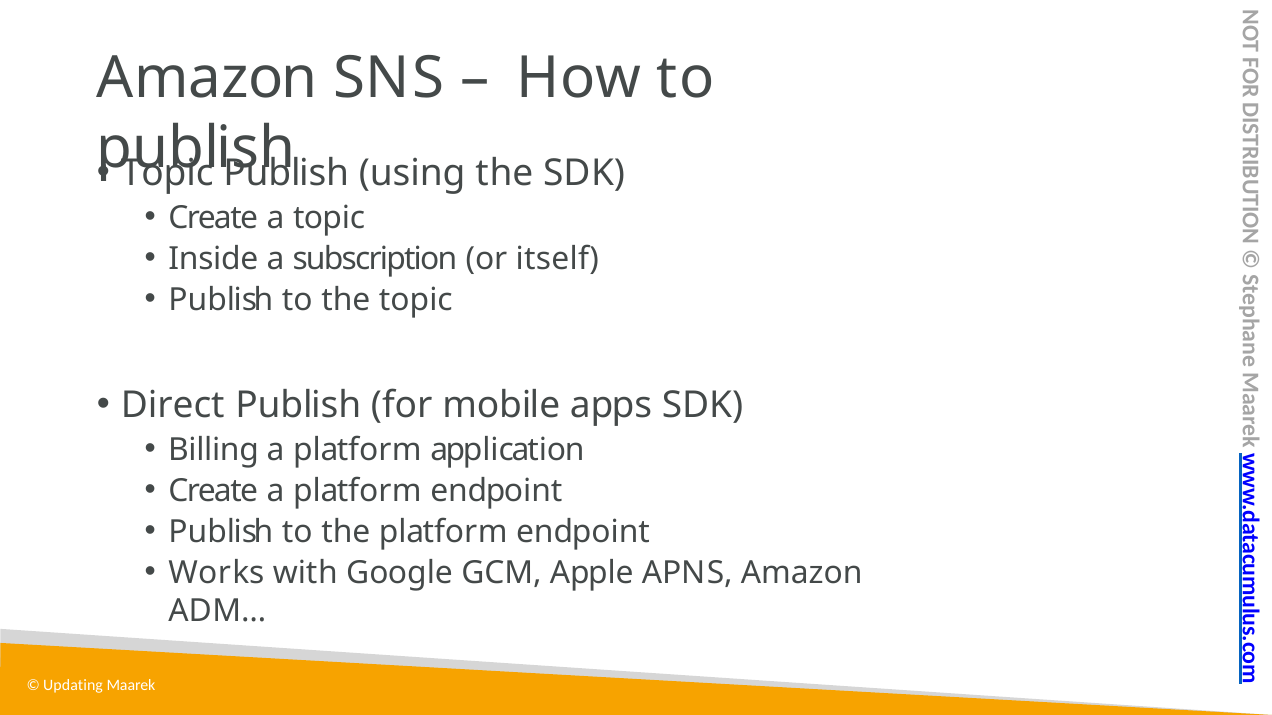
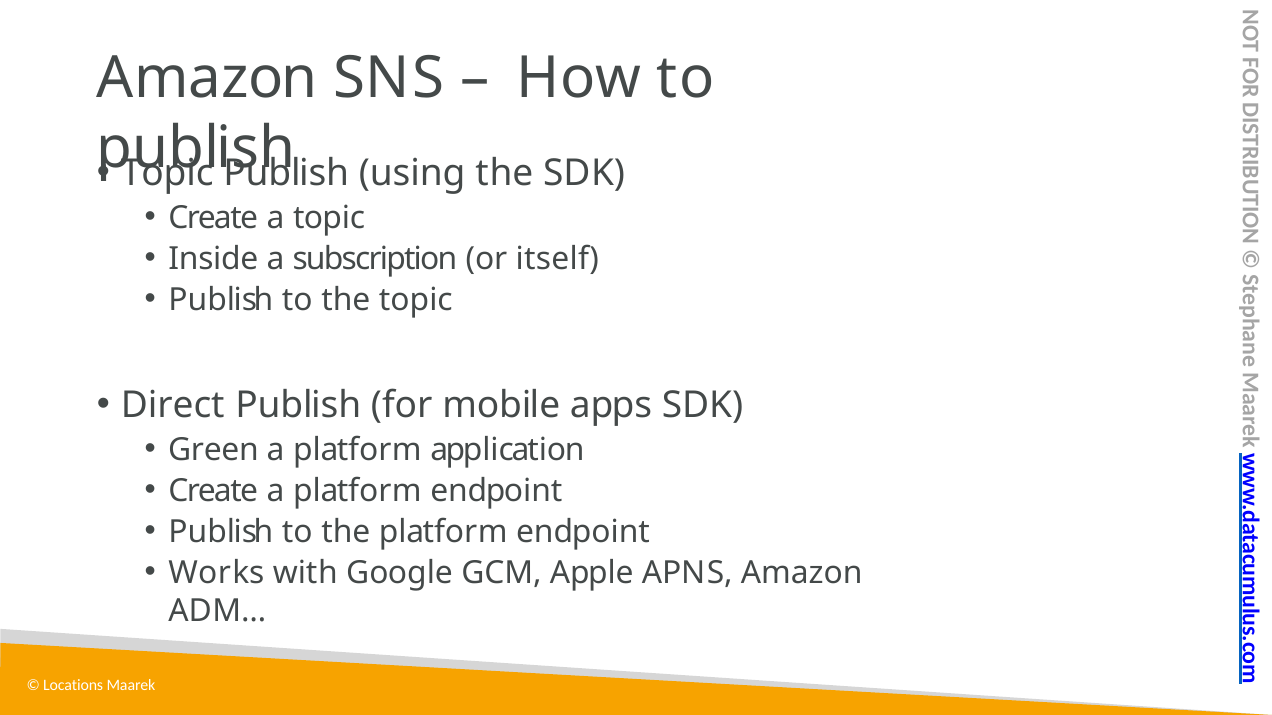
Billing: Billing -> Green (213, 450)
Updating: Updating -> Locations (73, 686)
